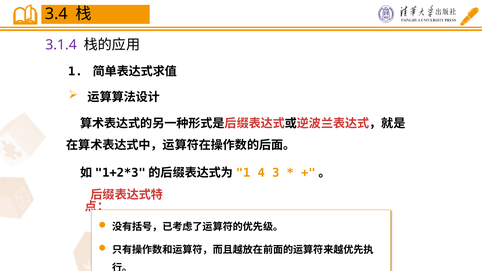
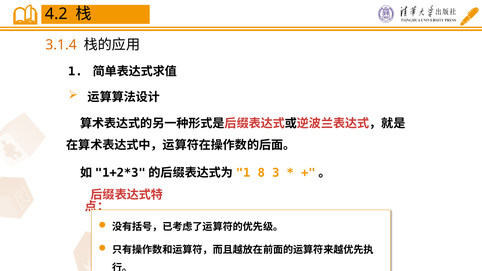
3.4: 3.4 -> 4.2 (56, 14)
3.1.4 colour: purple -> orange (61, 45)
4: 4 -> 8 (261, 173)
